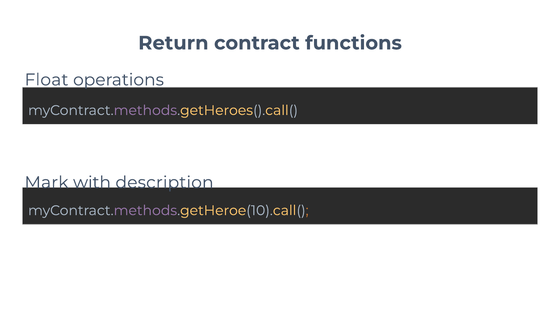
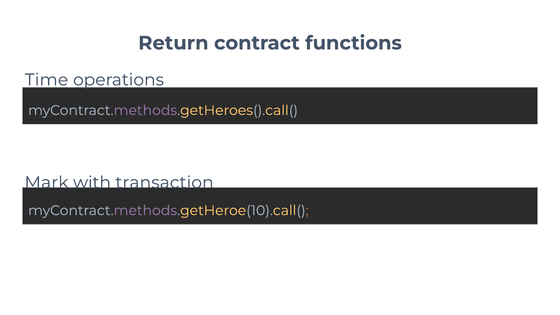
Float: Float -> Time (46, 80)
description: description -> transaction (165, 183)
